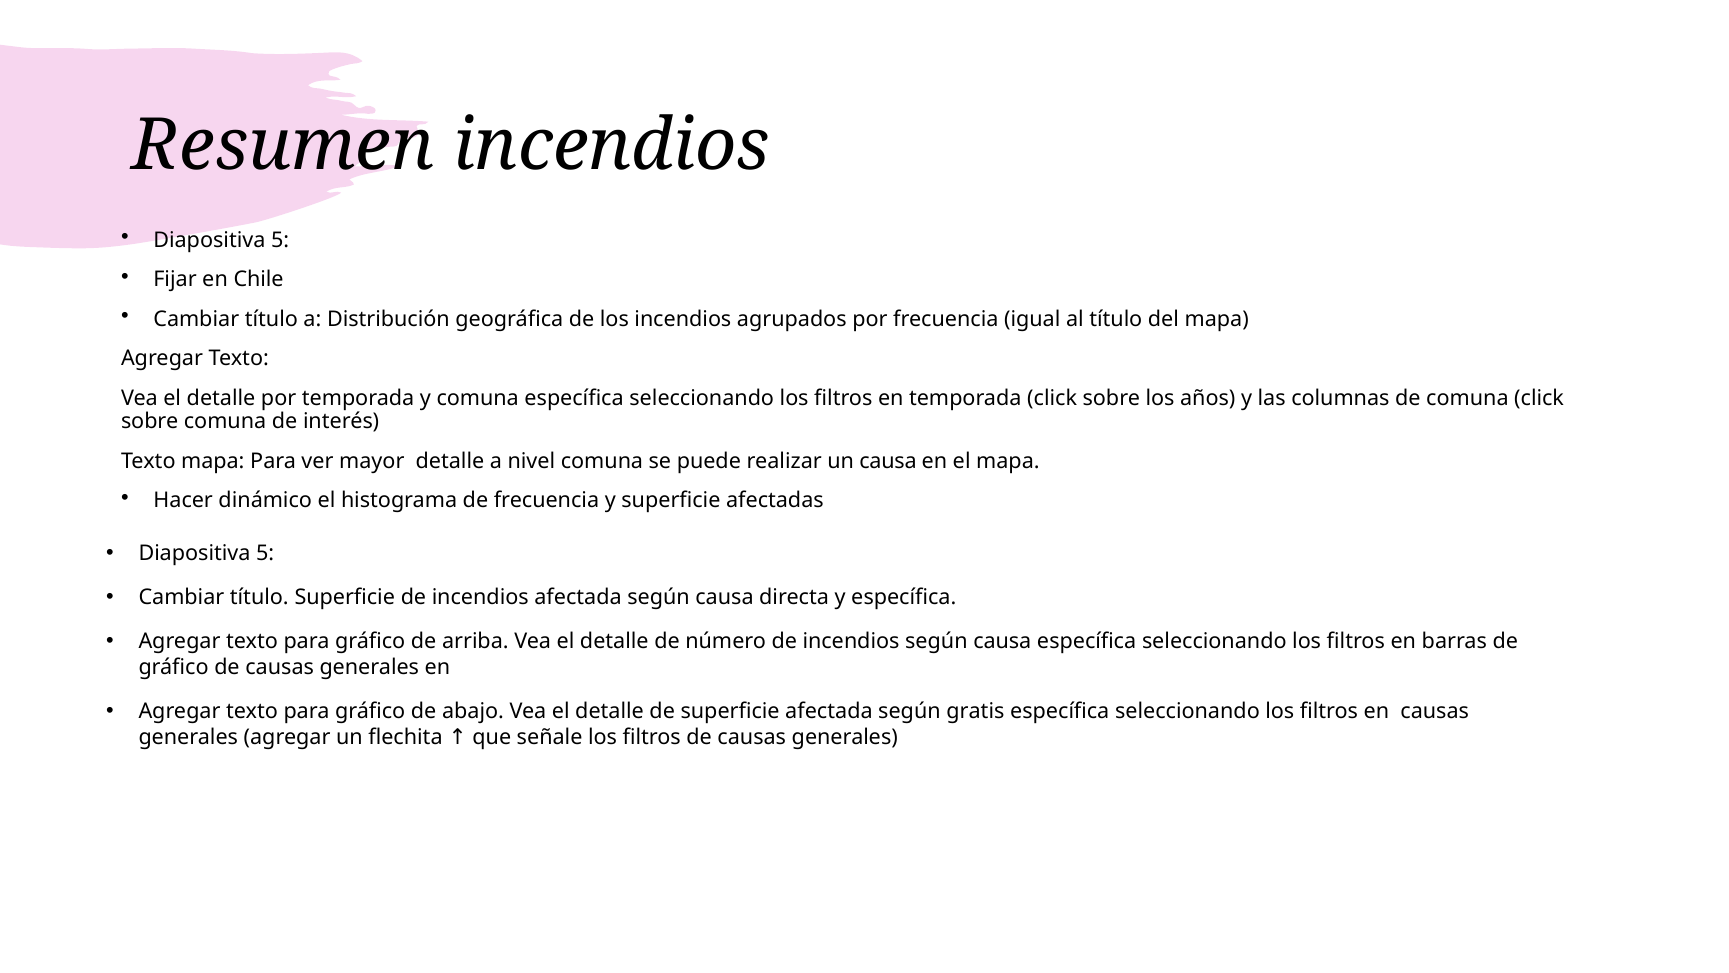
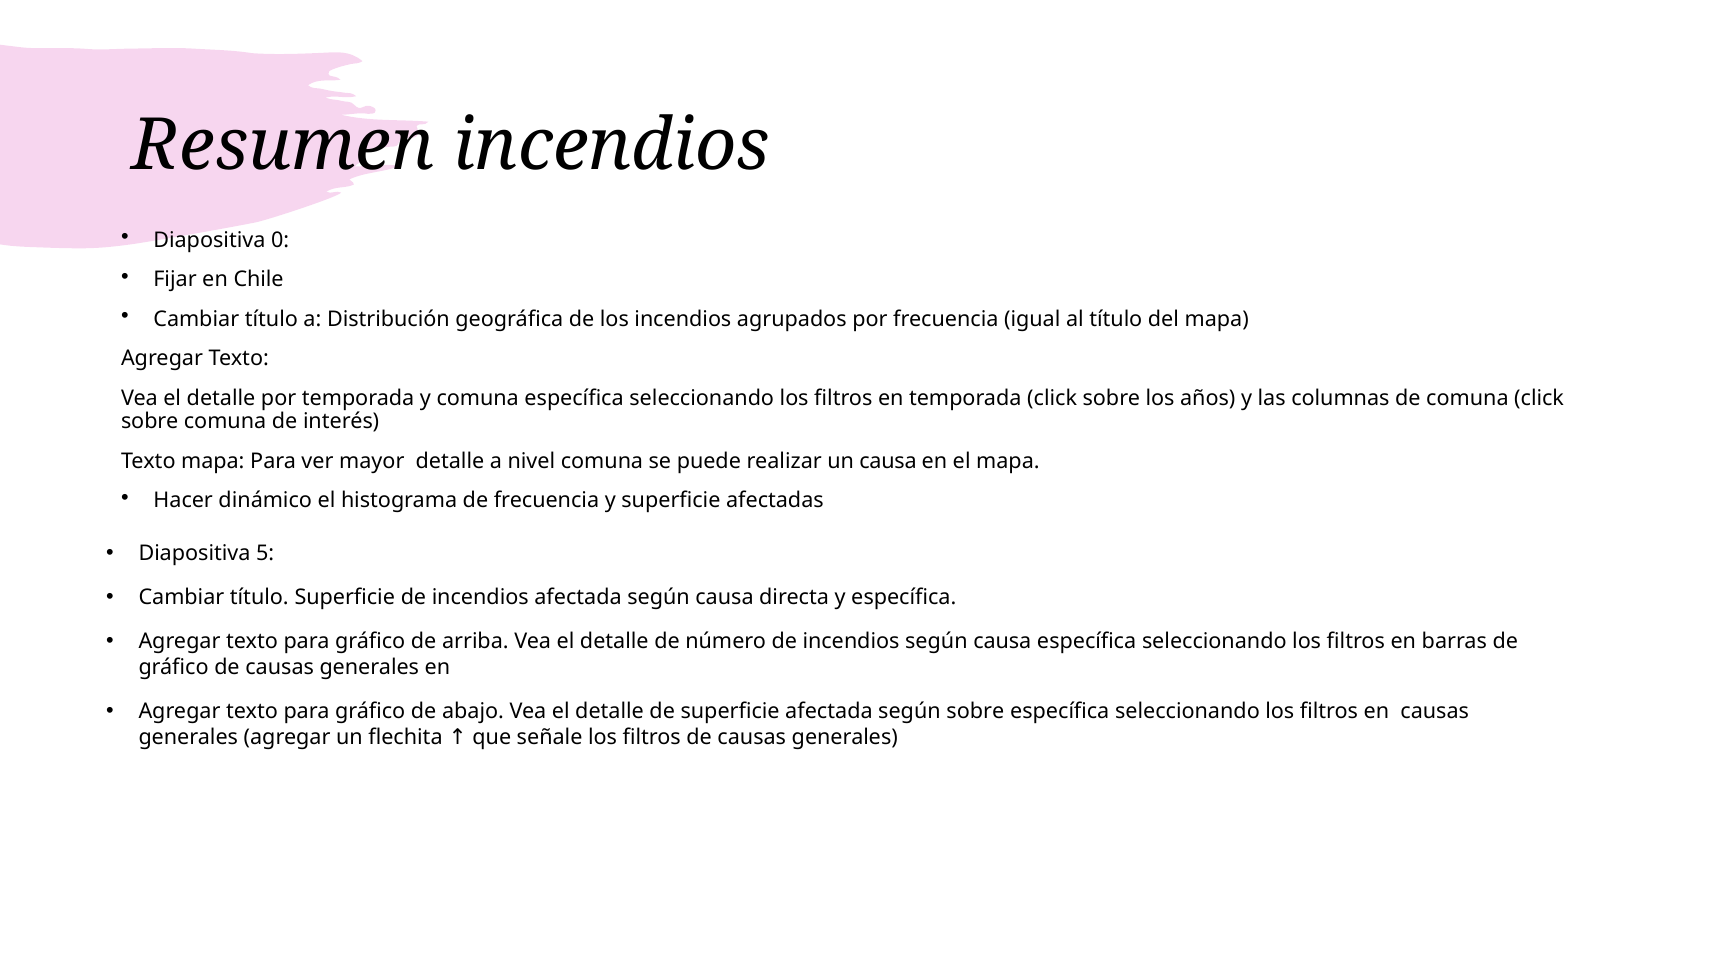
5: 5 -> 0 (280, 240)
según gratis: gratis -> sobre (975, 711)
